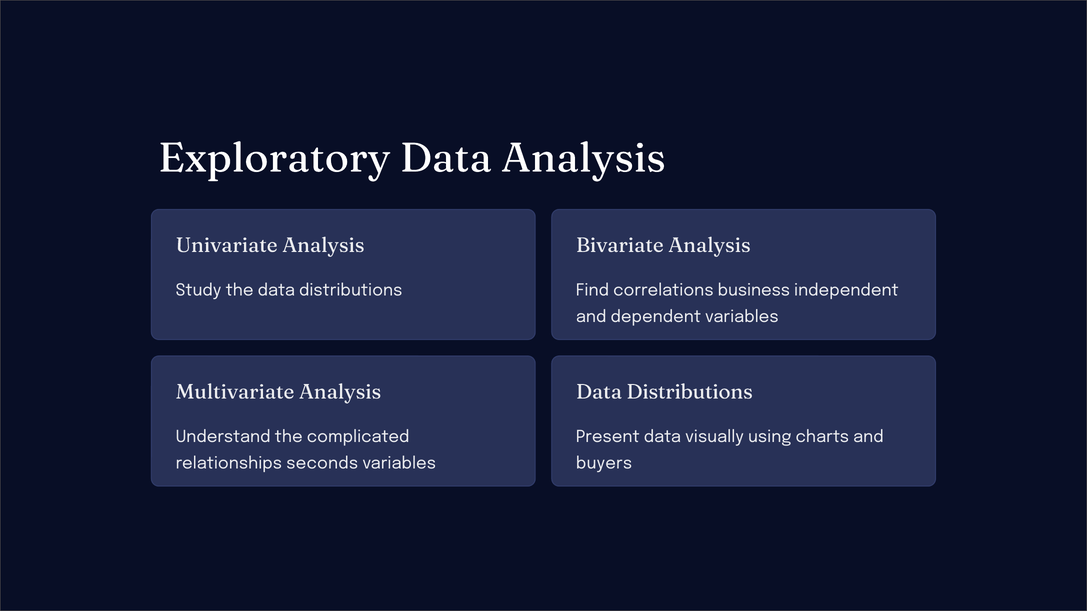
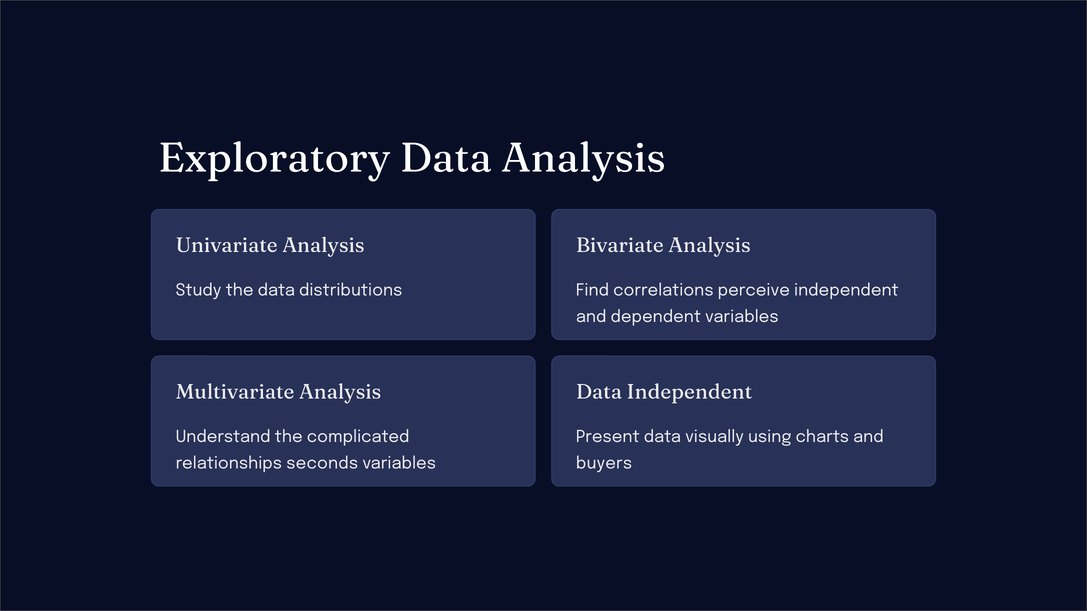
business: business -> perceive (754, 290)
Distributions: Distributions -> Independent (689, 392)
